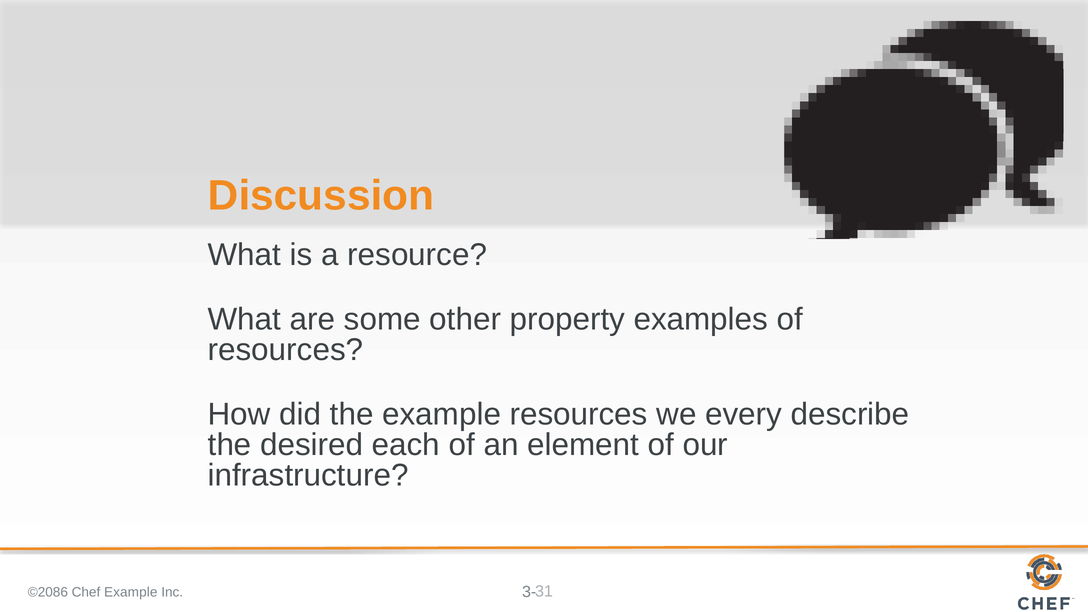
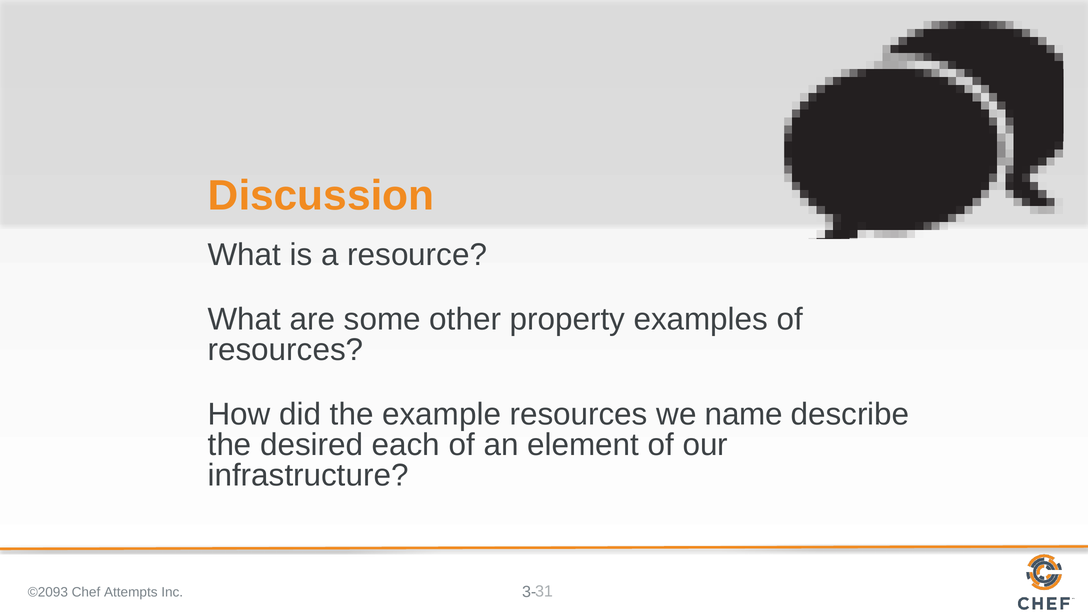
every: every -> name (744, 414)
©2086: ©2086 -> ©2093 (48, 592)
Chef Example: Example -> Attempts (131, 592)
